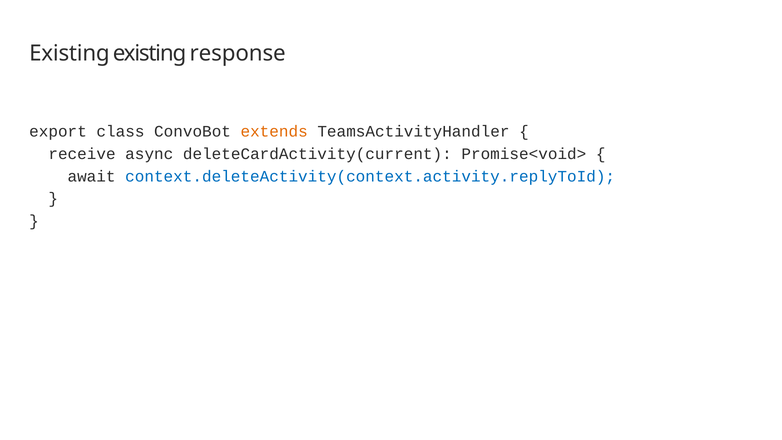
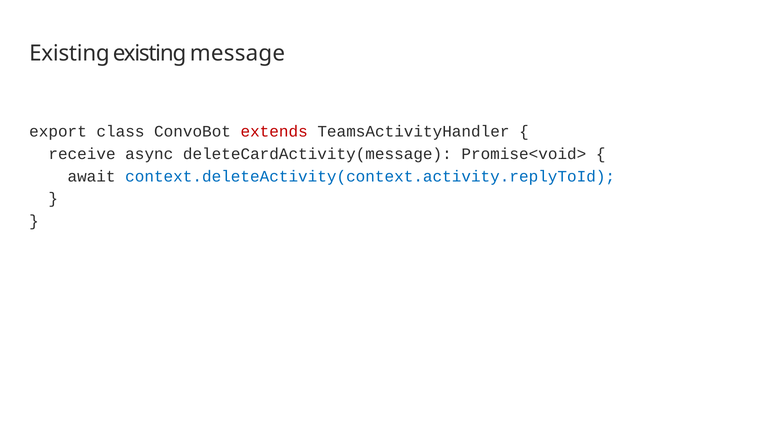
response: response -> message (237, 53)
extends colour: orange -> red (274, 131)
deleteCardActivity(current: deleteCardActivity(current -> deleteCardActivity(message (317, 154)
